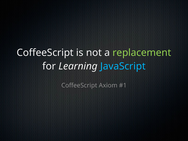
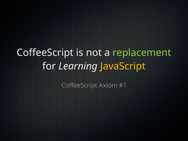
JavaScript colour: light blue -> yellow (123, 66)
